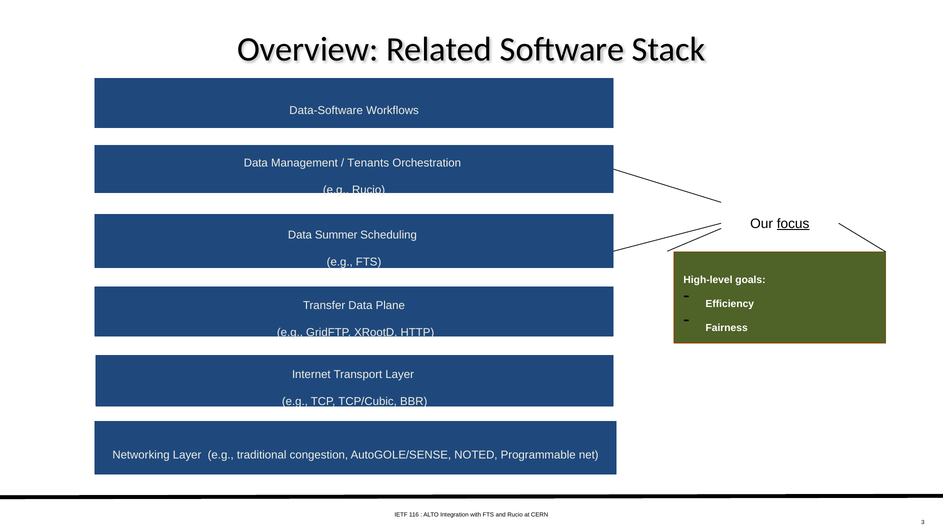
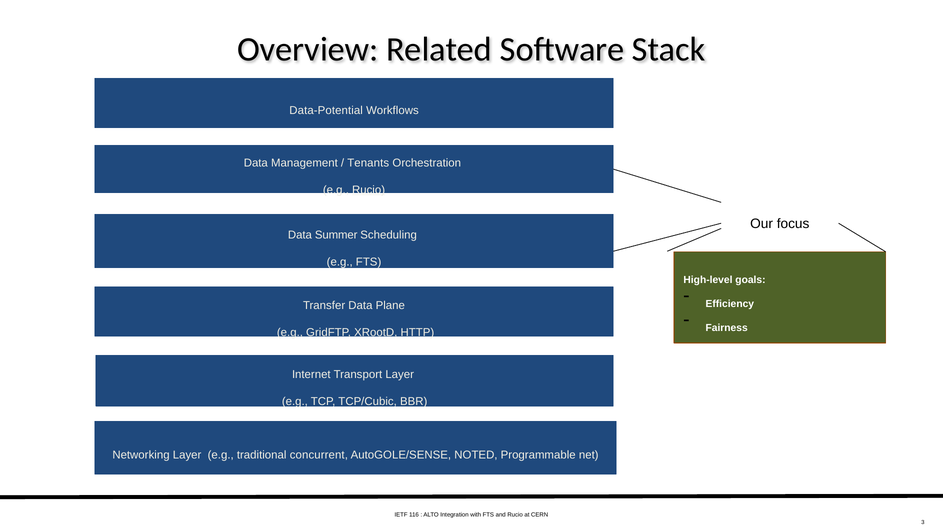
Data-Software: Data-Software -> Data-Potential (326, 111)
focus underline: present -> none (793, 224)
congestion: congestion -> concurrent (319, 455)
